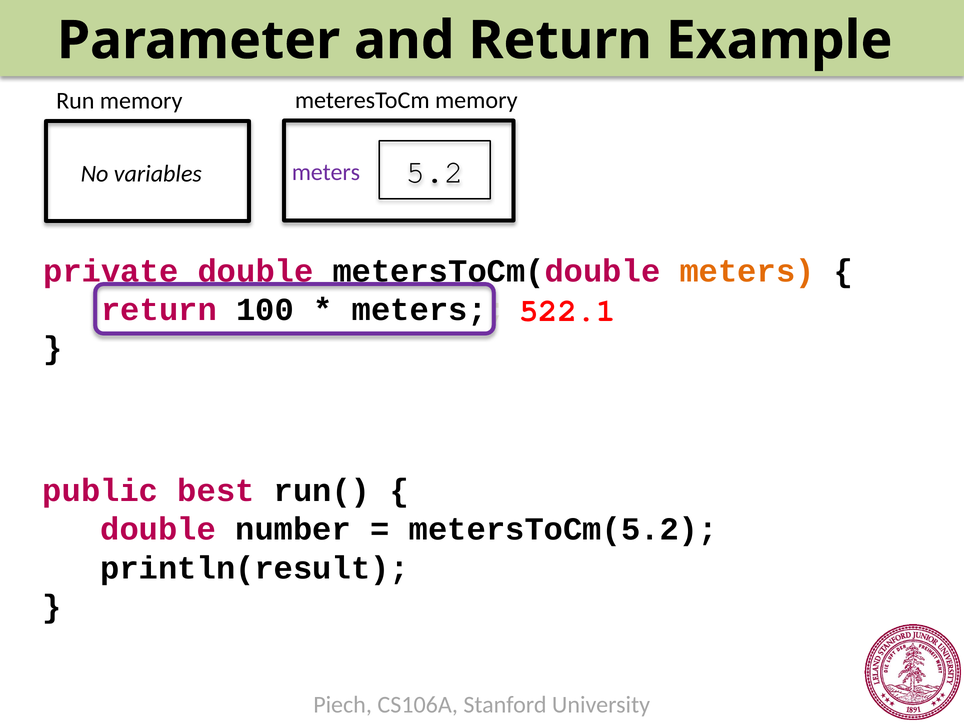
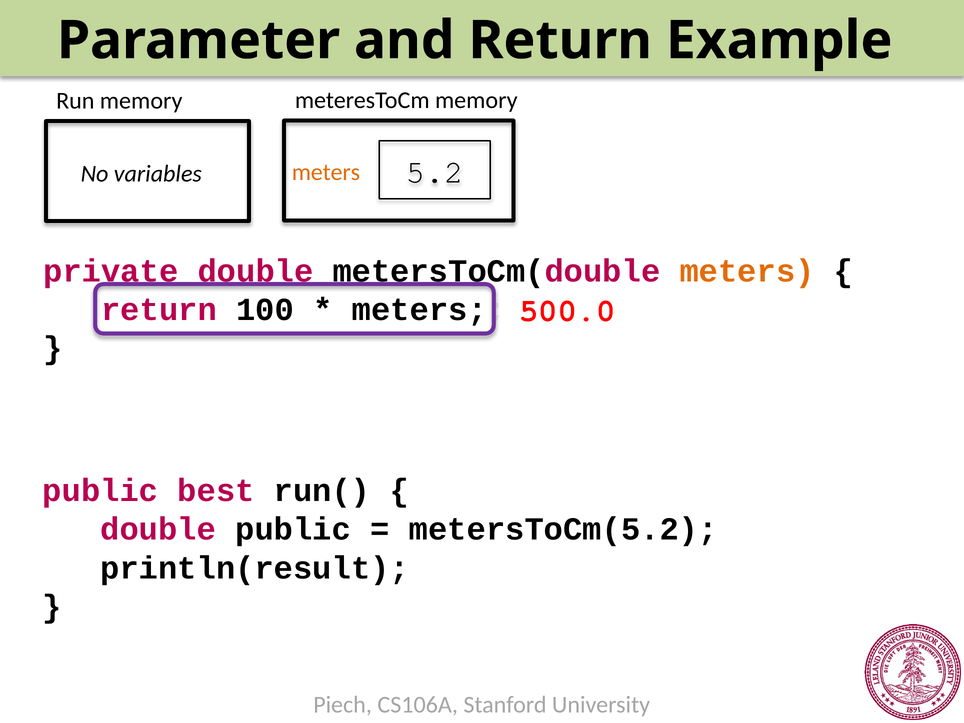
meters colour: purple -> orange (326, 172)
522.1: 522.1 -> 500.0 (567, 311)
double number: number -> public (293, 529)
